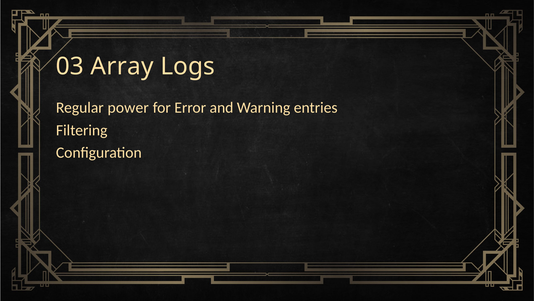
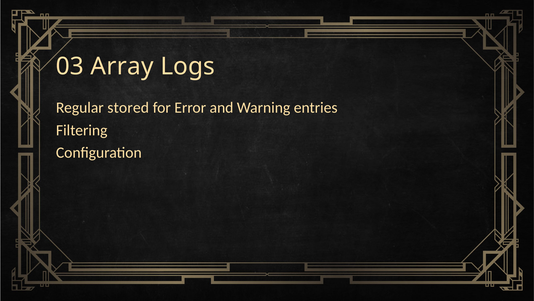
power: power -> stored (128, 108)
